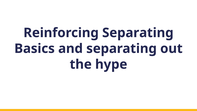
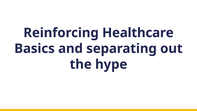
Reinforcing Separating: Separating -> Healthcare (138, 33)
